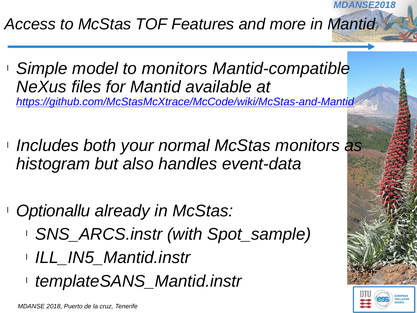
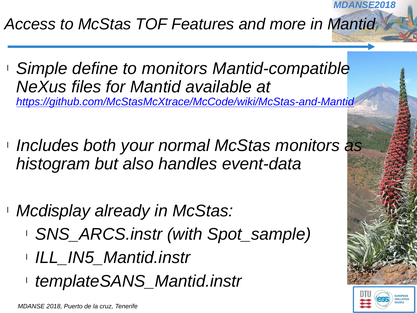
model: model -> define (95, 69)
Optionallu: Optionallu -> Mcdisplay (53, 211)
